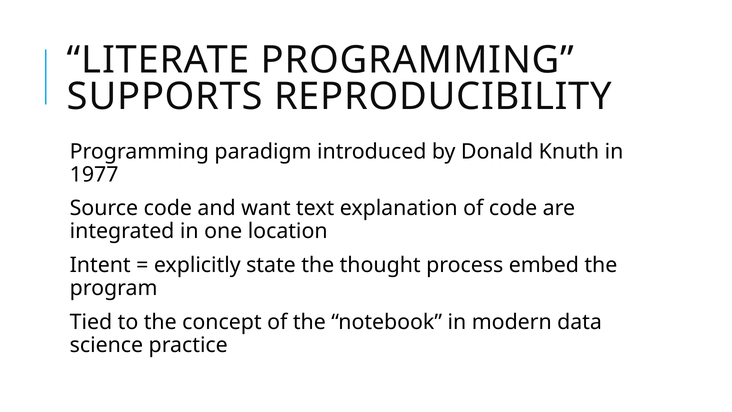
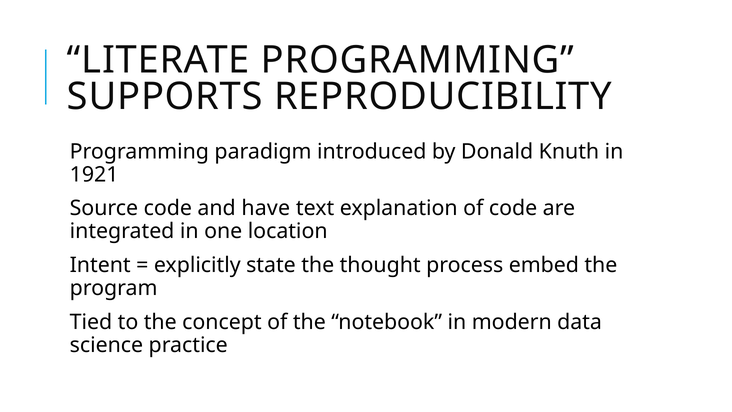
1977: 1977 -> 1921 (94, 174)
want: want -> have (266, 208)
